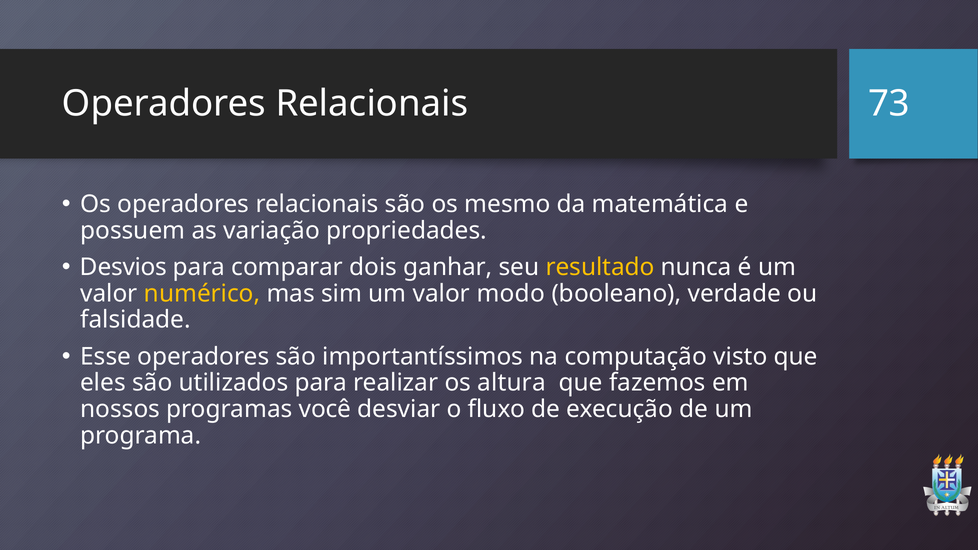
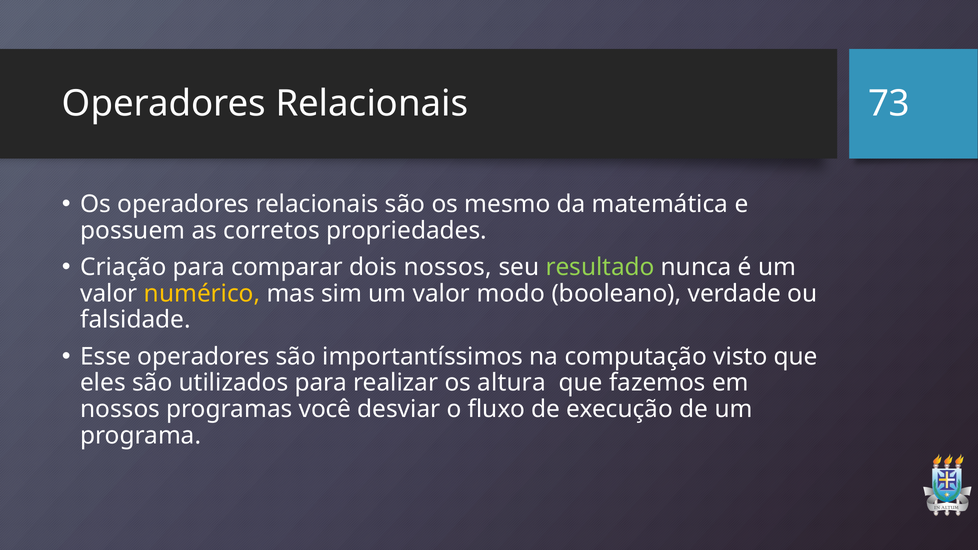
variação: variação -> corretos (272, 231)
Desvios: Desvios -> Criação (123, 267)
dois ganhar: ganhar -> nossos (448, 267)
resultado colour: yellow -> light green (600, 267)
